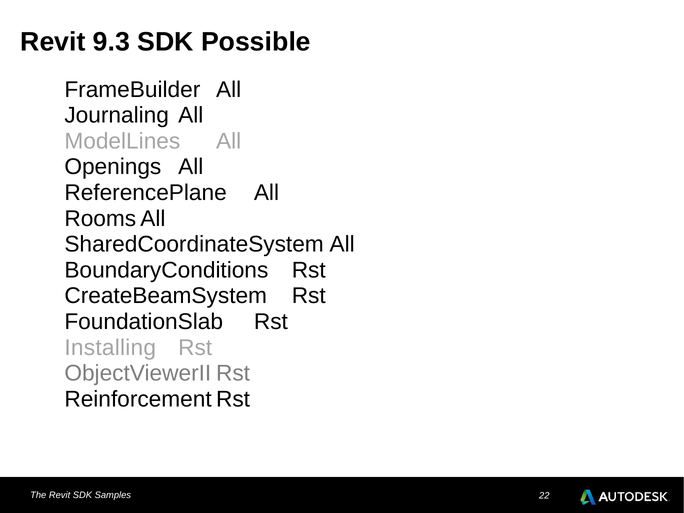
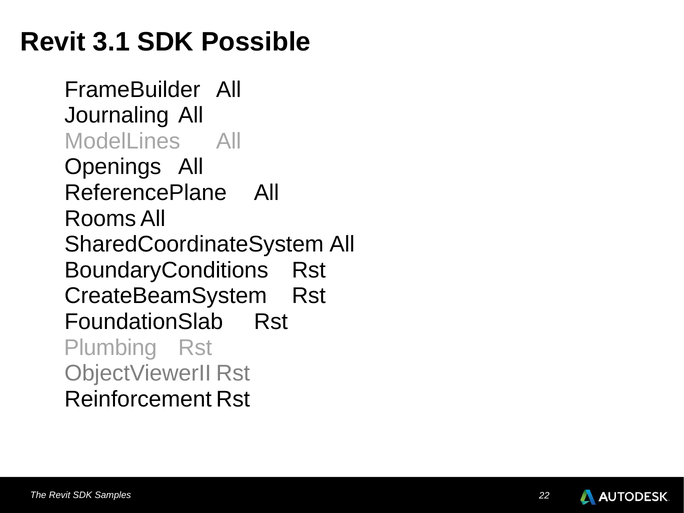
9.3: 9.3 -> 3.1 (111, 42)
Installing: Installing -> Plumbing (110, 348)
